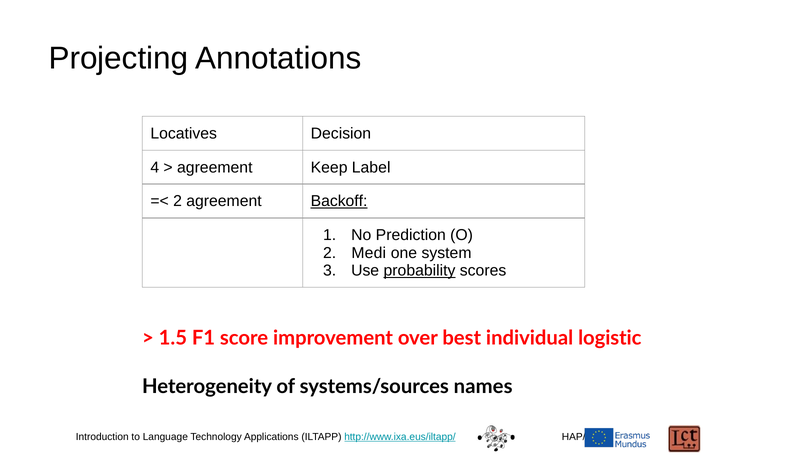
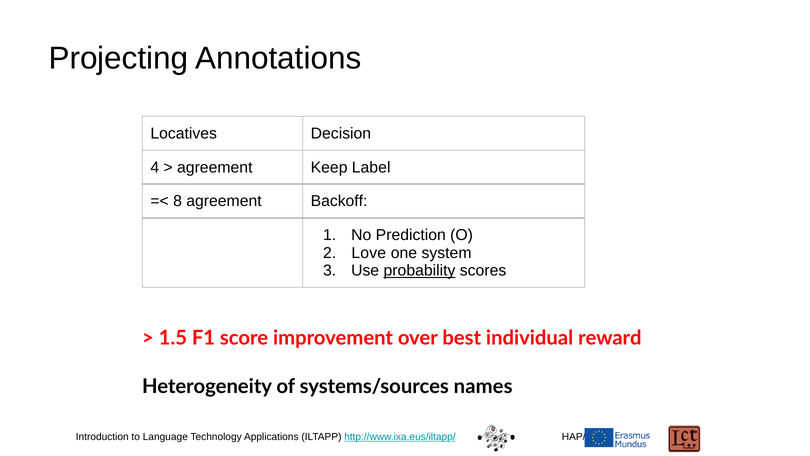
2: 2 -> 8 (178, 201)
Backoff underline: present -> none (339, 201)
Medi: Medi -> Love (369, 253)
logistic: logistic -> reward (610, 338)
